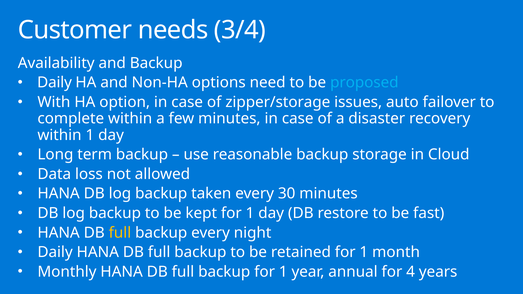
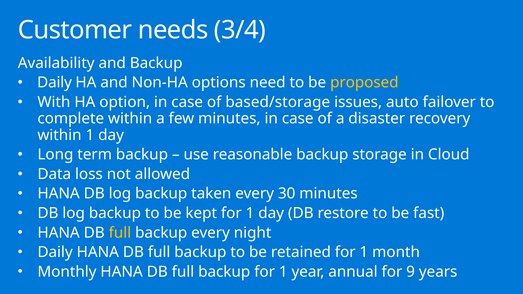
proposed colour: light blue -> yellow (364, 83)
zipper/storage: zipper/storage -> based/storage (278, 102)
4: 4 -> 9 (411, 272)
